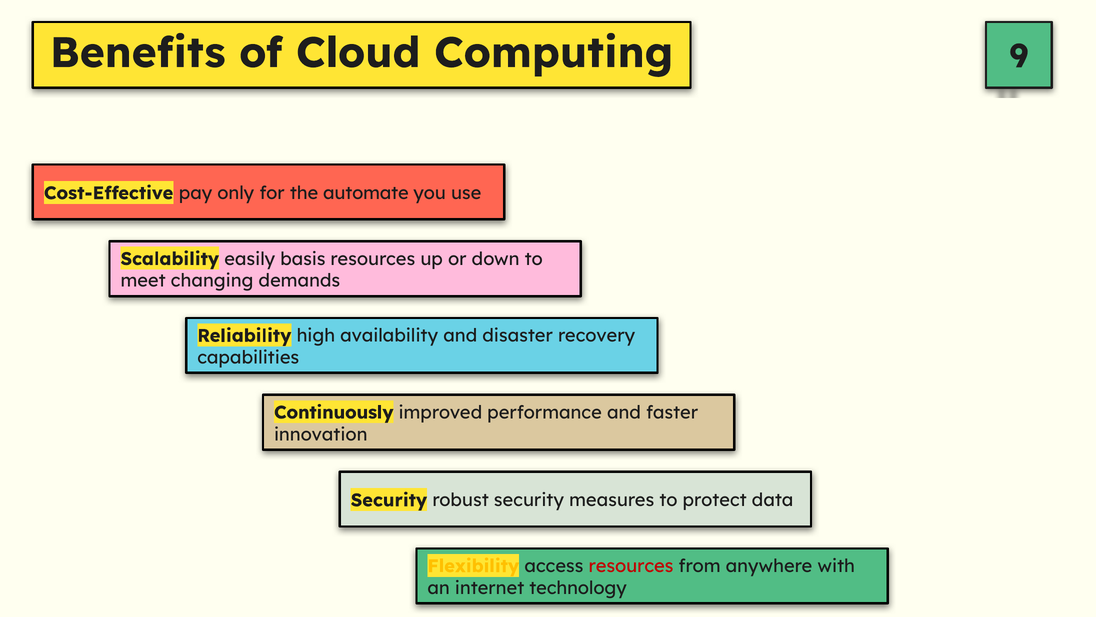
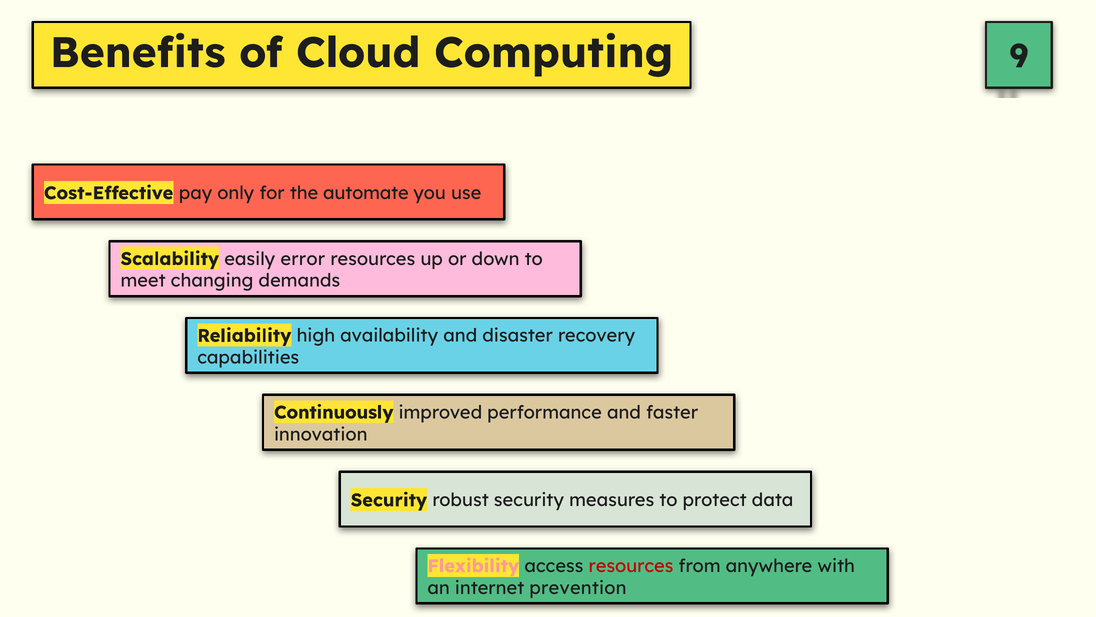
basis: basis -> error (303, 259)
Flexibility colour: yellow -> pink (473, 566)
technology: technology -> prevention (578, 588)
